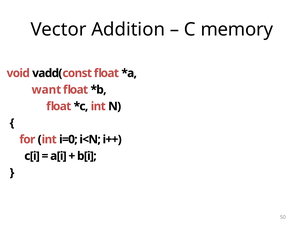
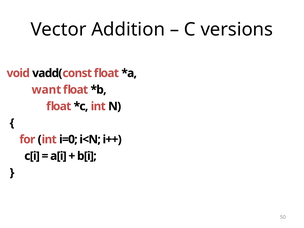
memory: memory -> versions (237, 29)
